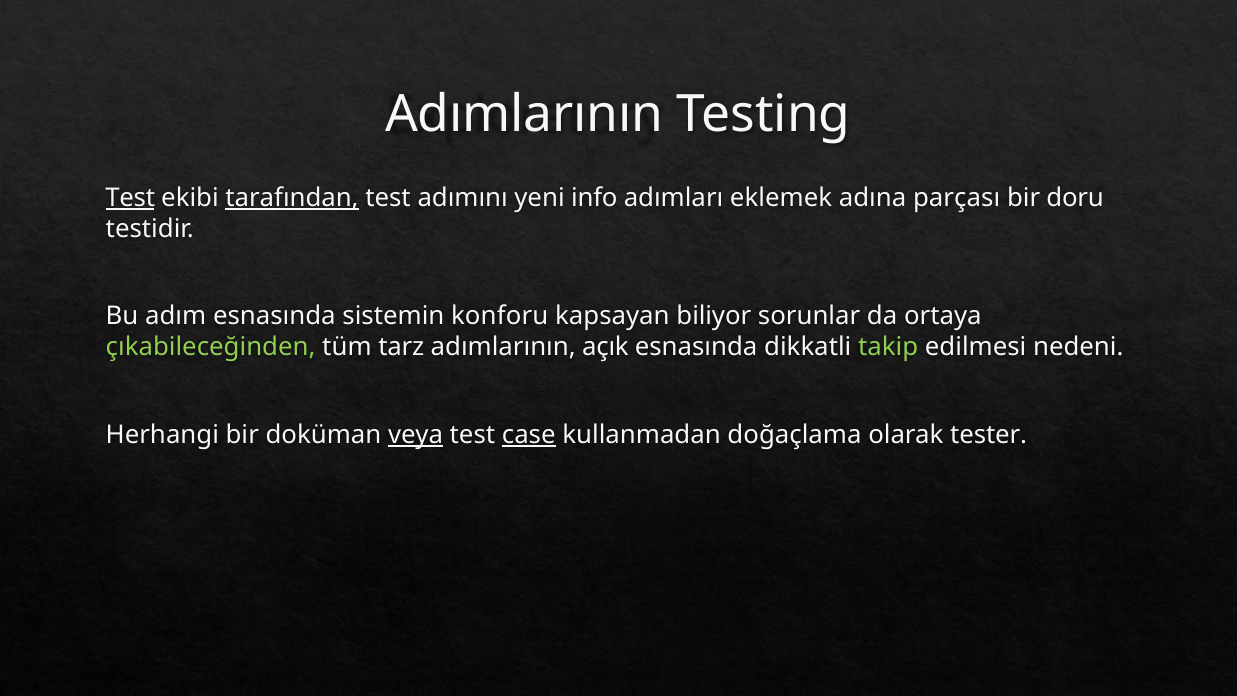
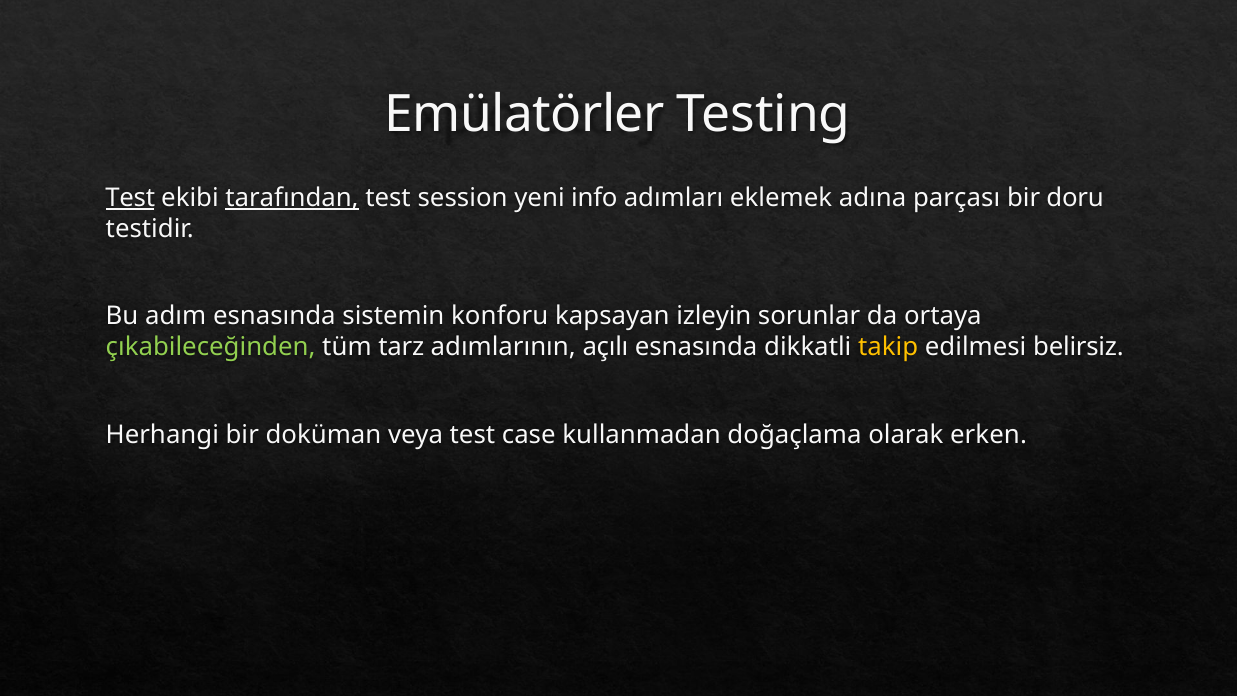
Adımlarının: Adımlarının -> Emülatörler (524, 115)
adımını: adımını -> session (463, 198)
biliyor: biliyor -> izleyin (714, 316)
açık: açık -> açılı (605, 347)
takip colour: light green -> yellow (888, 347)
nedeni: nedeni -> belirsiz (1078, 347)
veya underline: present -> none (416, 435)
case underline: present -> none (529, 435)
tester: tester -> erken (989, 435)
